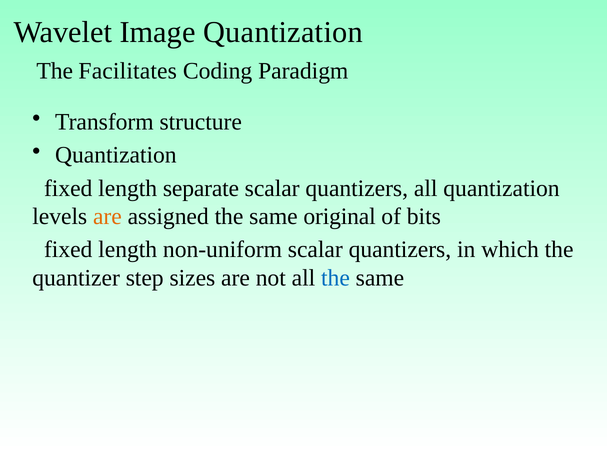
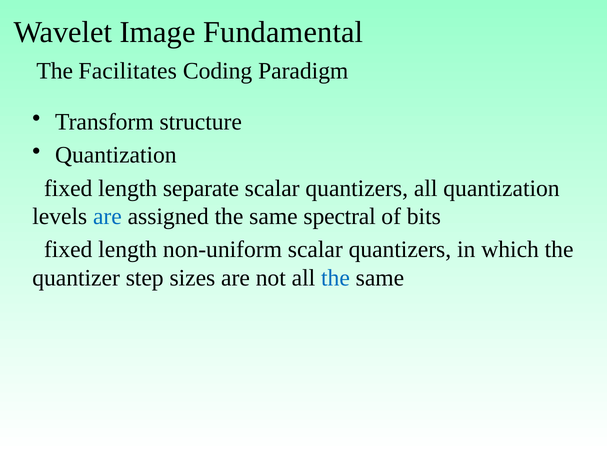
Image Quantization: Quantization -> Fundamental (283, 32)
are colour: orange -> blue (107, 217)
original: original -> spectral (340, 217)
